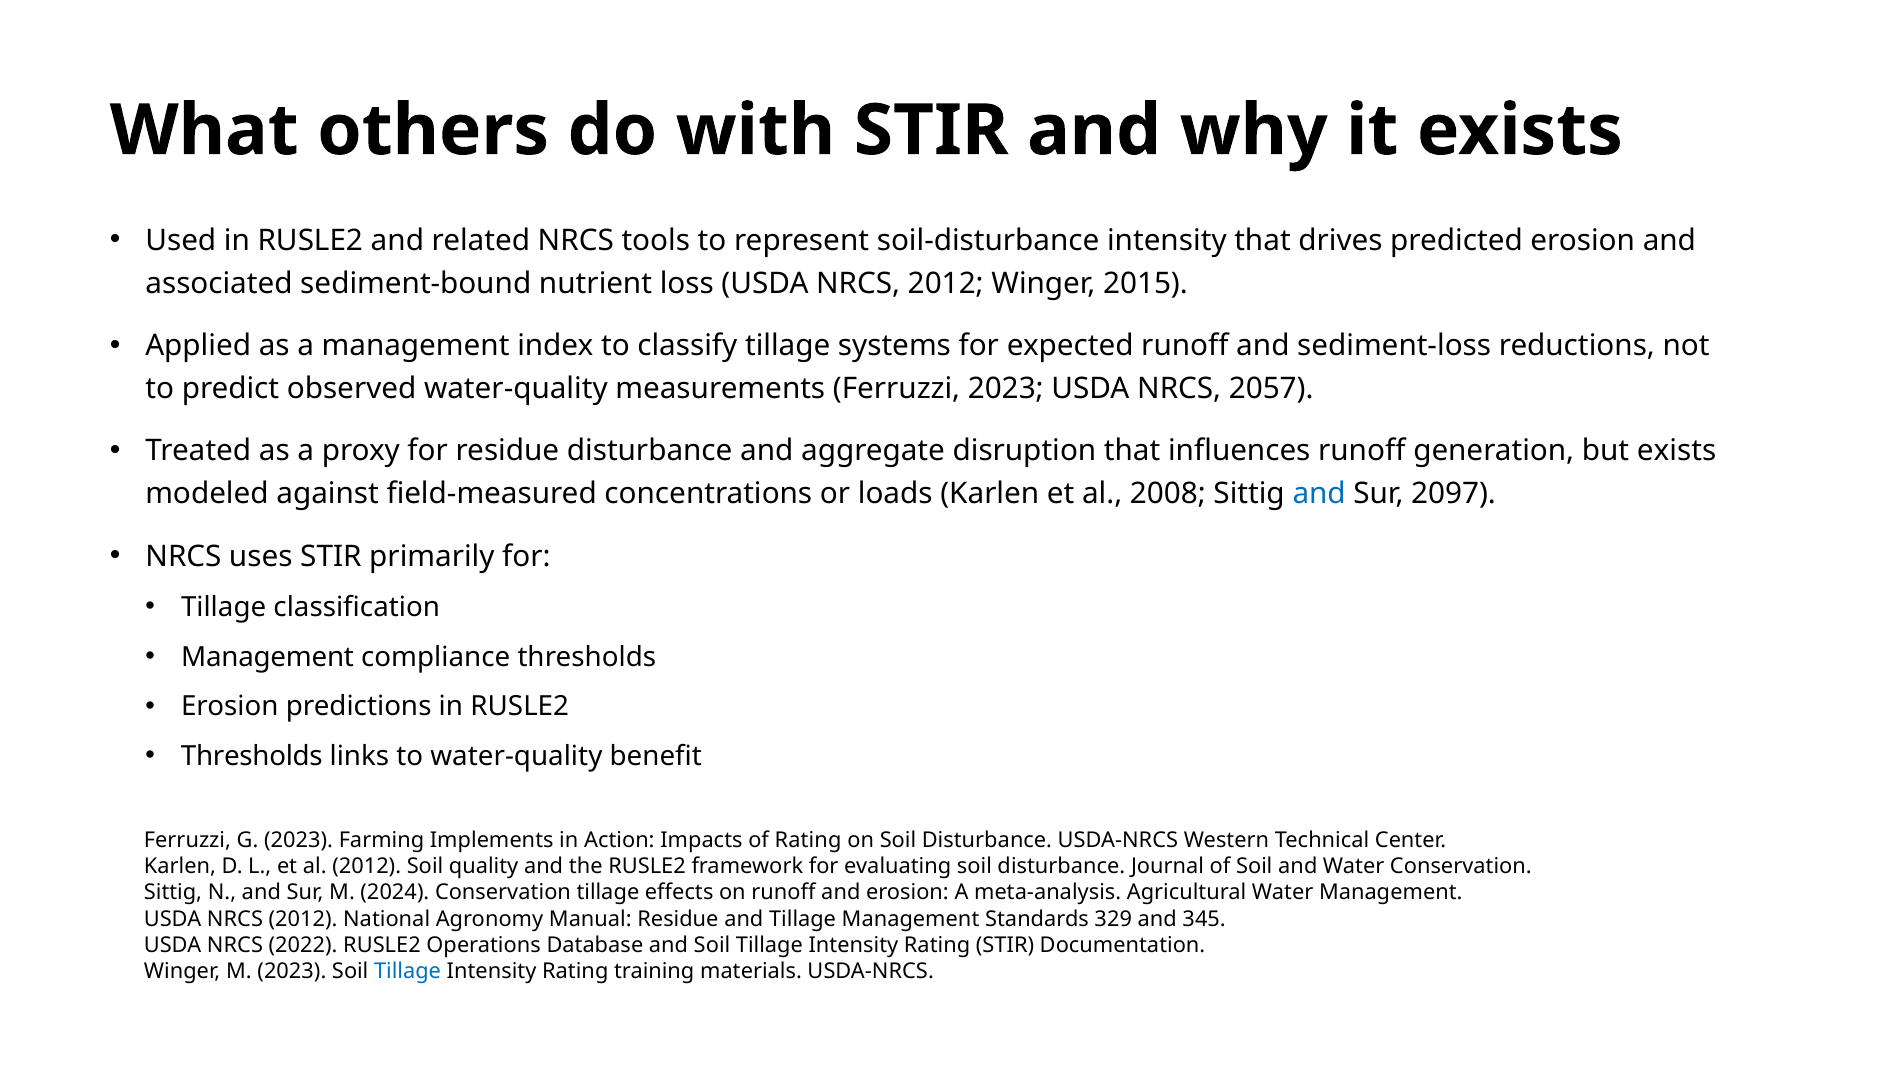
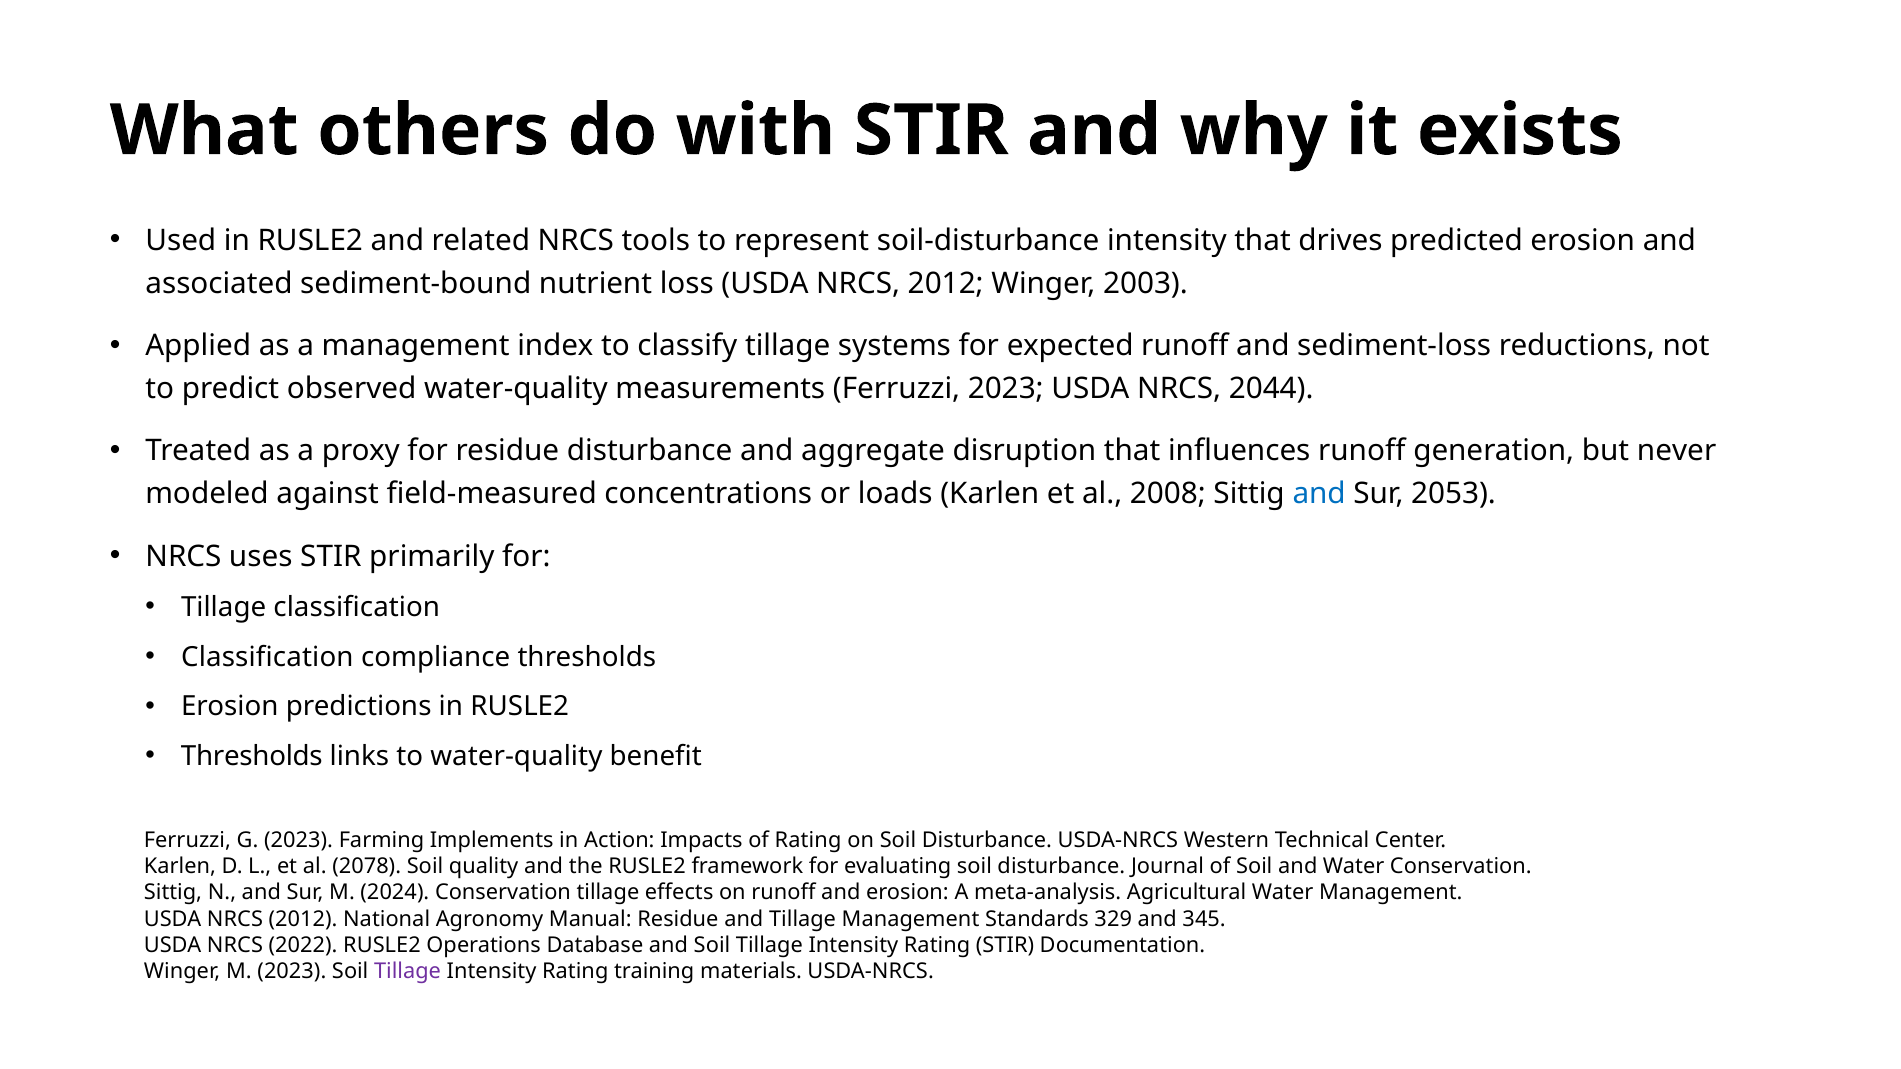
2015: 2015 -> 2003 (1145, 283)
2057: 2057 -> 2044 (1271, 389)
but exists: exists -> never (1677, 451)
2097: 2097 -> 2053 (1454, 494)
Management: Management -> Classification (267, 657)
al 2012: 2012 -> 2078 (367, 867)
Tillage colour: blue -> purple (408, 971)
